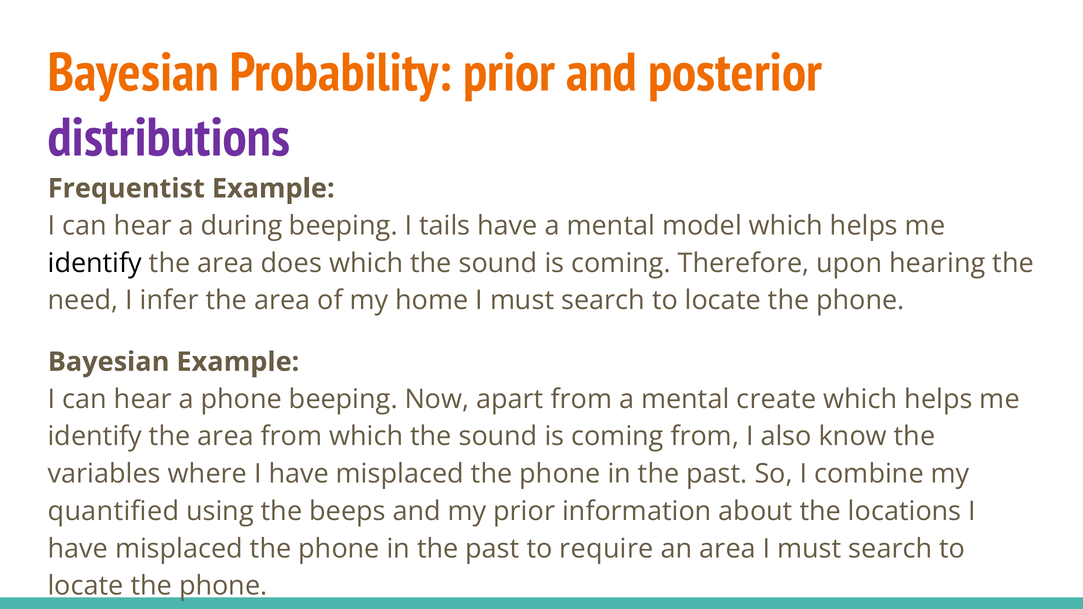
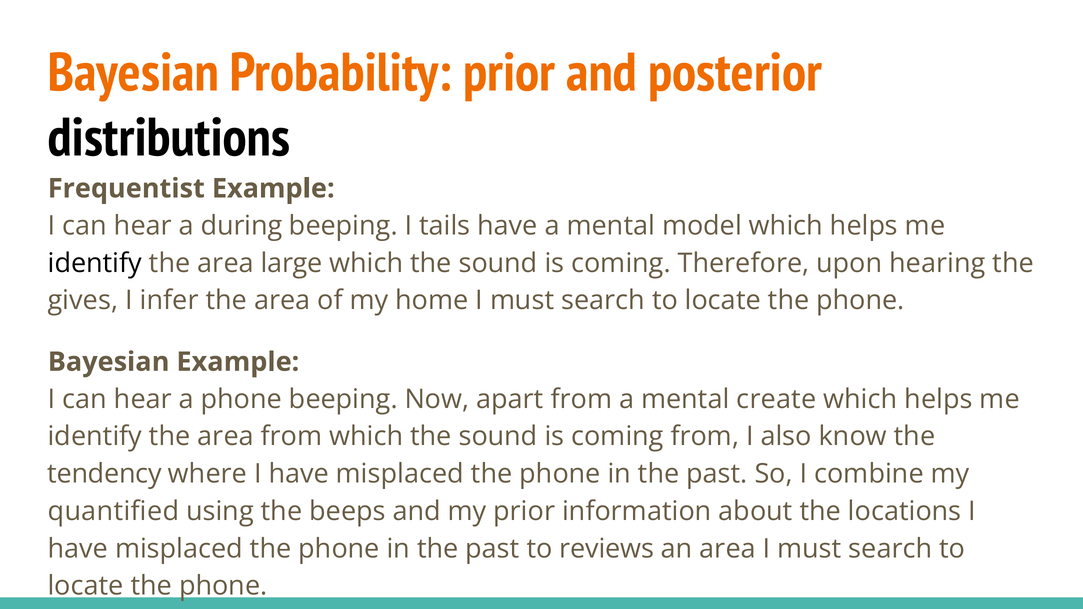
distributions colour: purple -> black (169, 138)
does: does -> large (292, 263)
need: need -> gives (83, 301)
variables: variables -> tendency (104, 474)
require: require -> reviews (607, 549)
